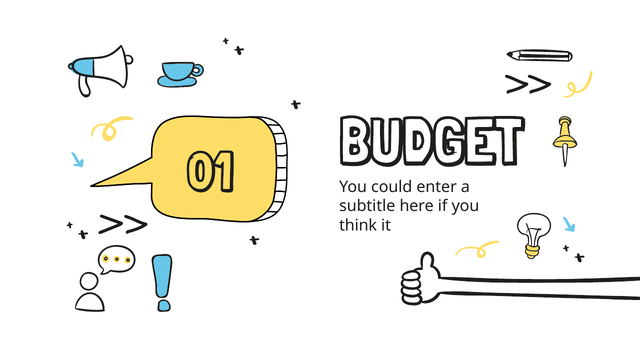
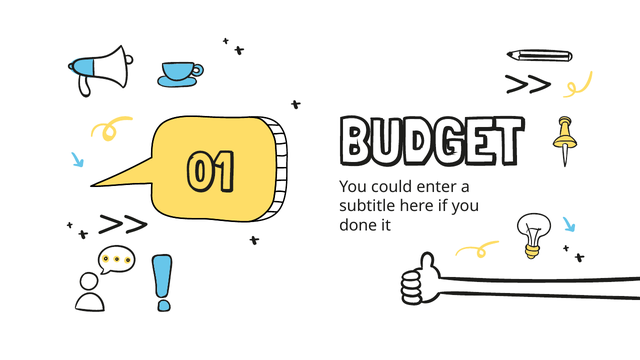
think: think -> done (358, 225)
